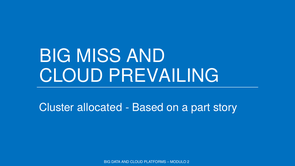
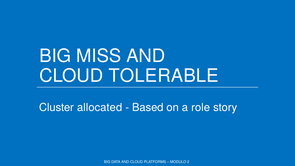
PREVAILING: PREVAILING -> TOLERABLE (164, 76)
part: part -> role (201, 107)
